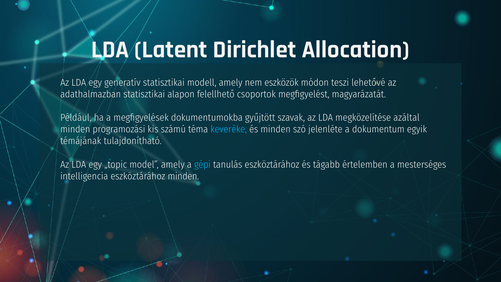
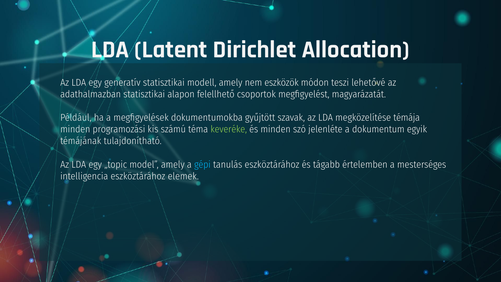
azáltal: azáltal -> témája (407, 118)
keveréke colour: light blue -> light green (229, 129)
eszköztárához minden: minden -> elemek (183, 176)
